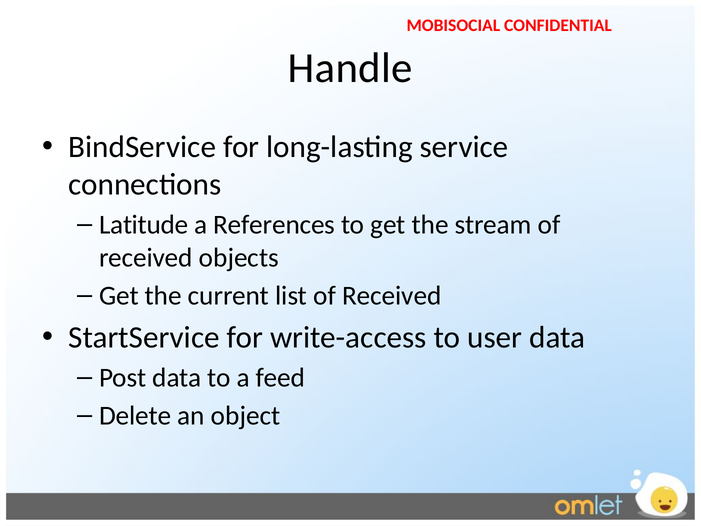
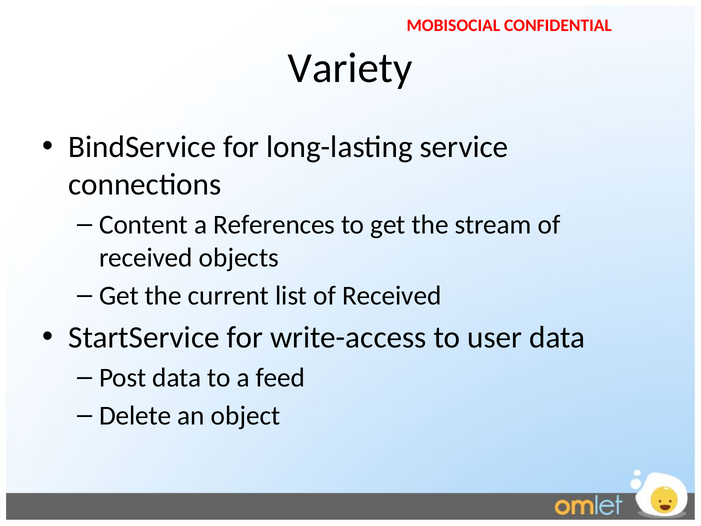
Handle: Handle -> Variety (350, 68)
Latitude: Latitude -> Content (144, 225)
